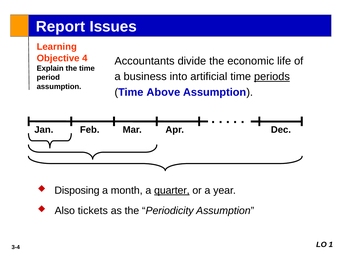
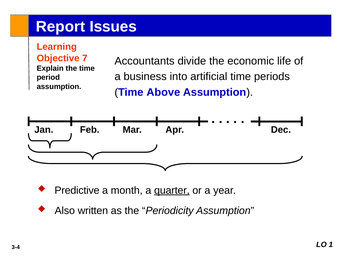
4: 4 -> 7 (85, 58)
periods underline: present -> none (272, 77)
Disposing: Disposing -> Predictive (77, 191)
tickets: tickets -> written (93, 211)
